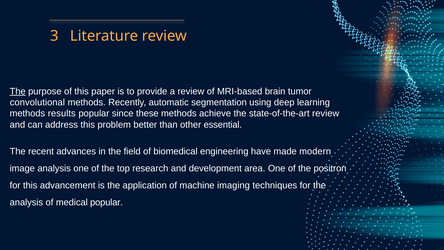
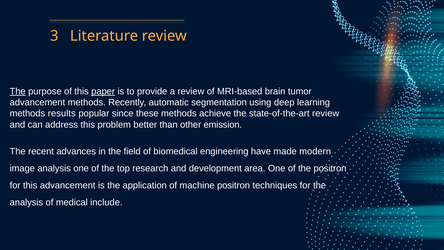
paper underline: none -> present (103, 91)
convolutional: convolutional -> advancement (37, 102)
essential: essential -> emission (223, 125)
machine imaging: imaging -> positron (234, 185)
medical popular: popular -> include (106, 202)
